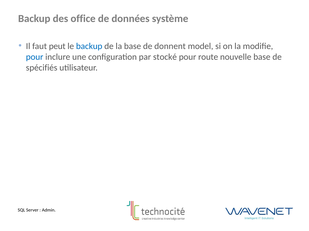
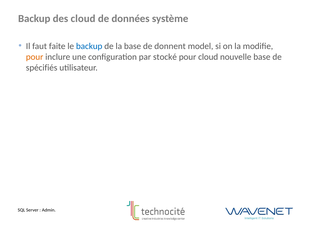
des office: office -> cloud (83, 19)
peut: peut -> faite (57, 46)
pour colour: blue -> orange (35, 57)
pour route: route -> cloud (208, 57)
